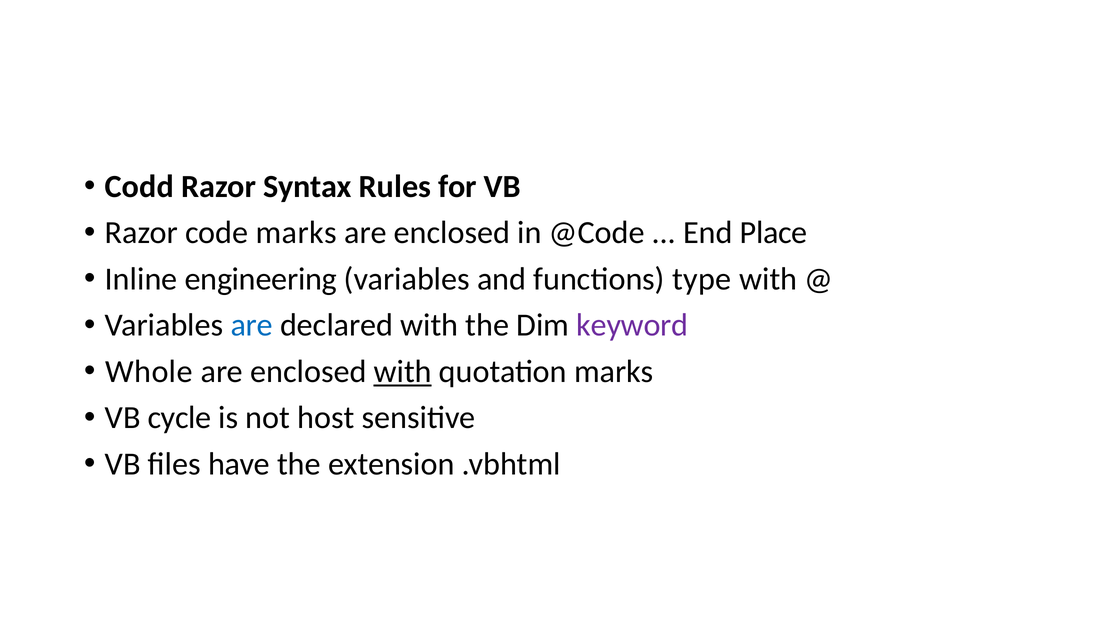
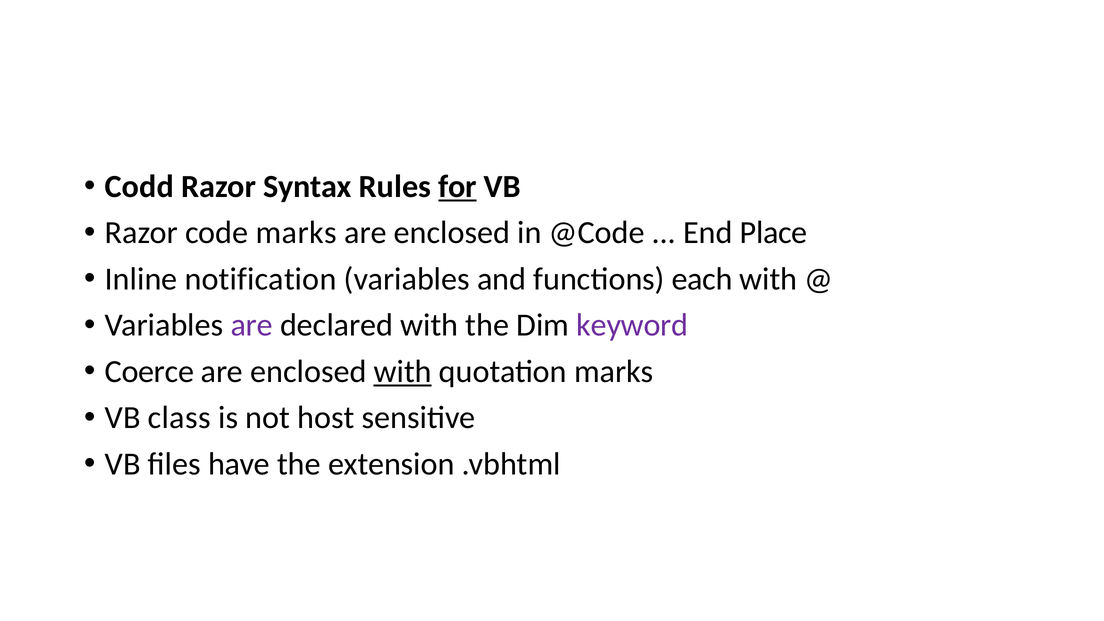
for underline: none -> present (458, 187)
engineering: engineering -> notification (261, 279)
type: type -> each (702, 279)
are colour: blue -> purple (252, 325)
Whole: Whole -> Coerce (149, 371)
cycle: cycle -> class (179, 418)
